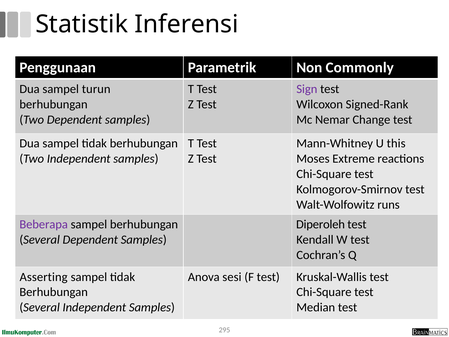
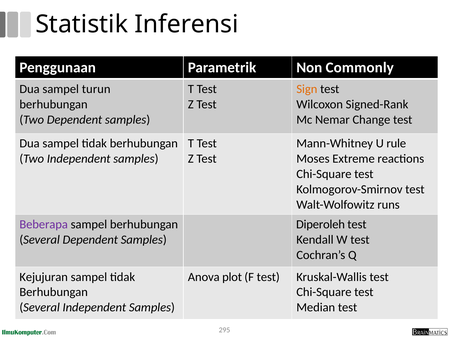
Sign colour: purple -> orange (307, 89)
this: this -> rule (396, 143)
Asserting: Asserting -> Kejujuran (44, 277)
sesi: sesi -> plot (232, 277)
